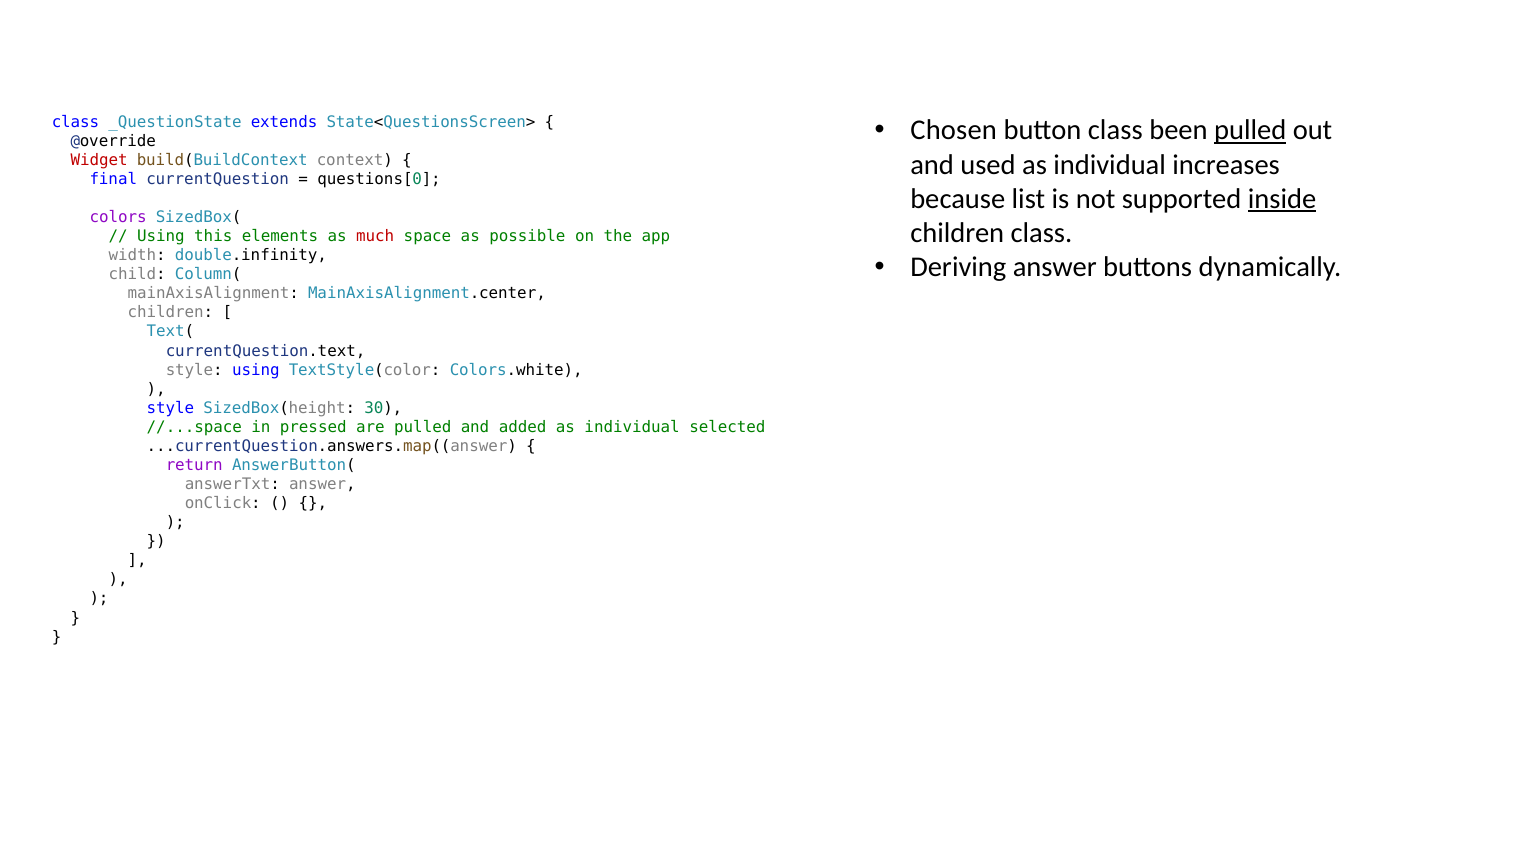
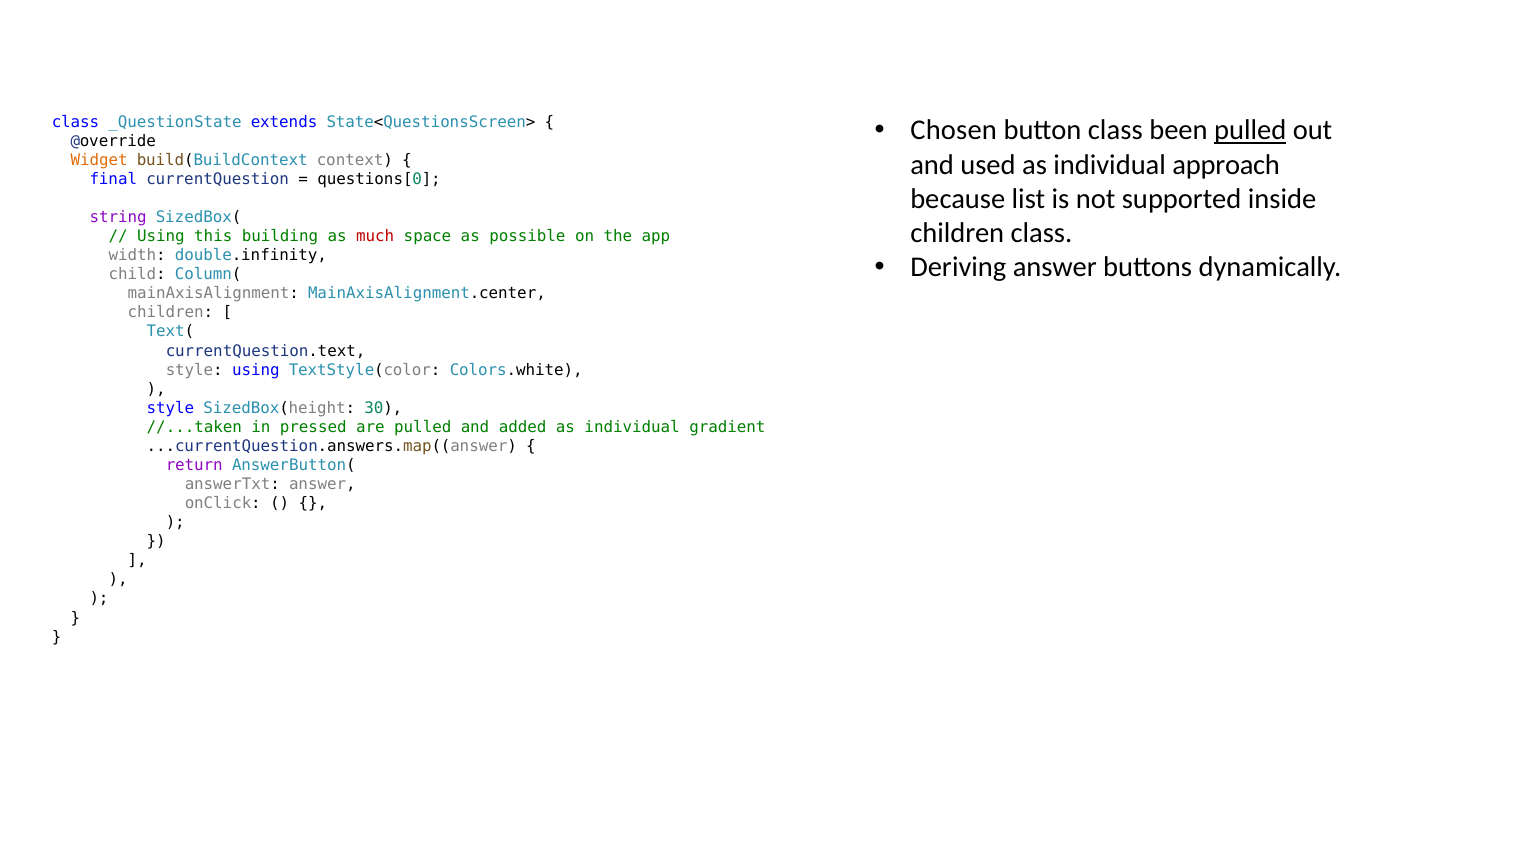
Widget colour: red -> orange (99, 160)
increases: increases -> approach (1226, 165)
inside underline: present -> none (1282, 199)
colors: colors -> string (118, 217)
elements: elements -> building (280, 236)
//...space: //...space -> //...taken (194, 427)
selected: selected -> gradient (727, 427)
